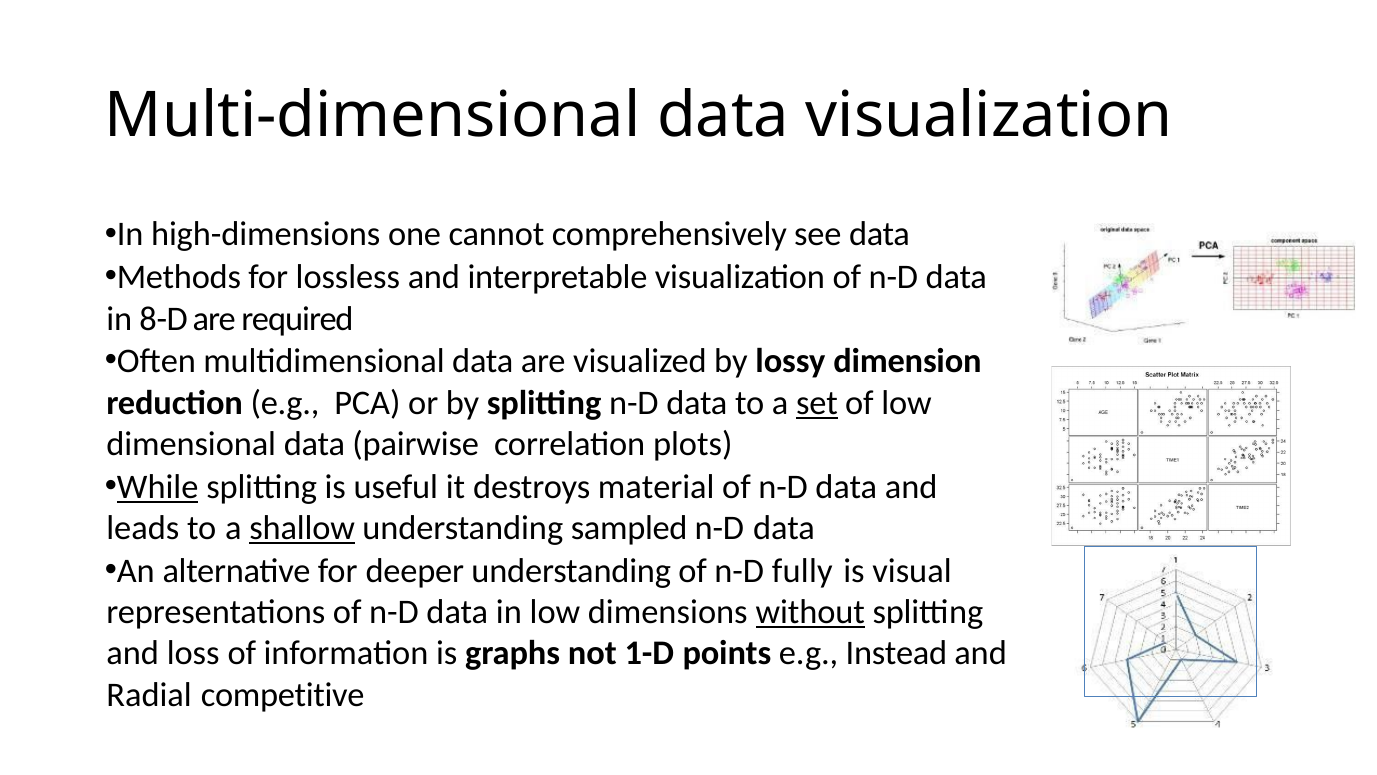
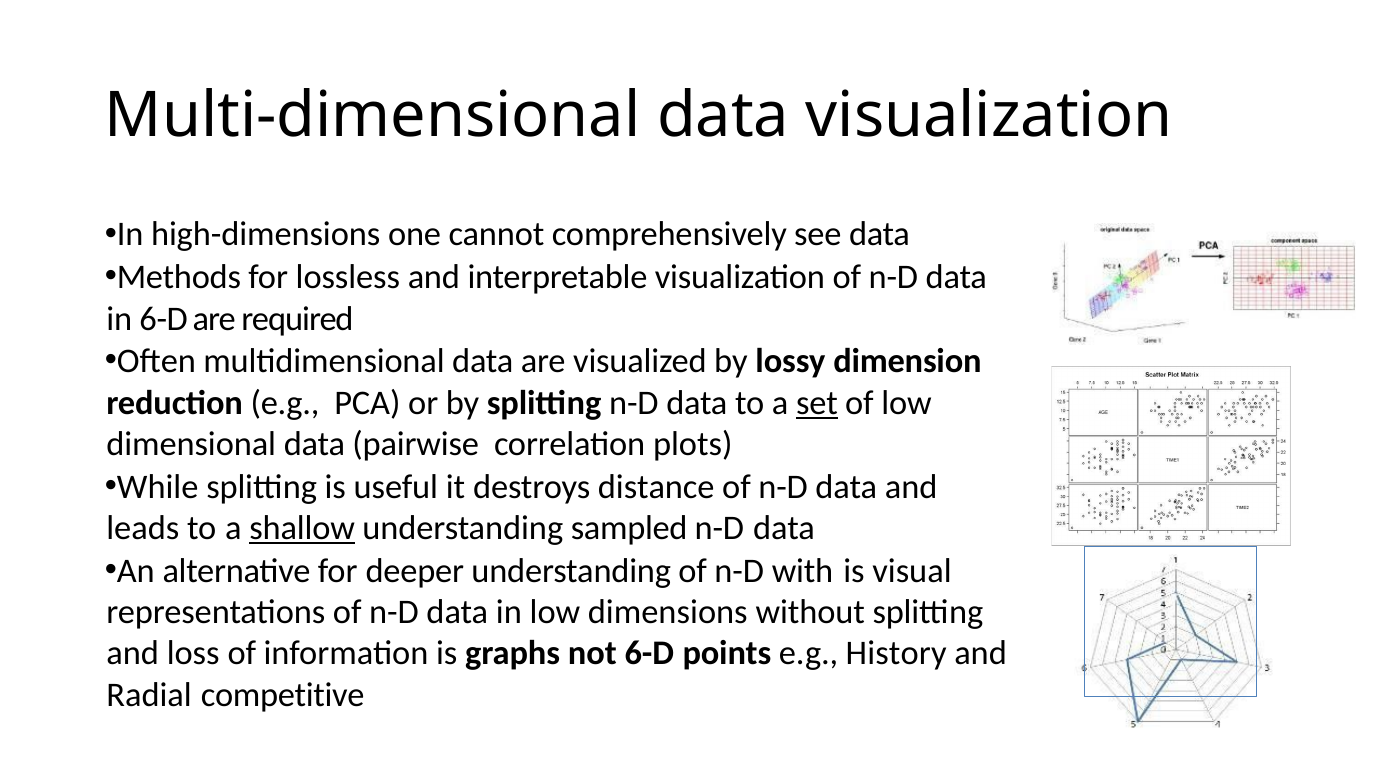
in 8-D: 8-D -> 6-D (164, 318)
While underline: present -> none (158, 487)
material: material -> distance (656, 487)
fully: fully -> with (803, 571)
without underline: present -> none (810, 612)
not 1-D: 1-D -> 6-D (649, 653)
Instead: Instead -> History (896, 653)
